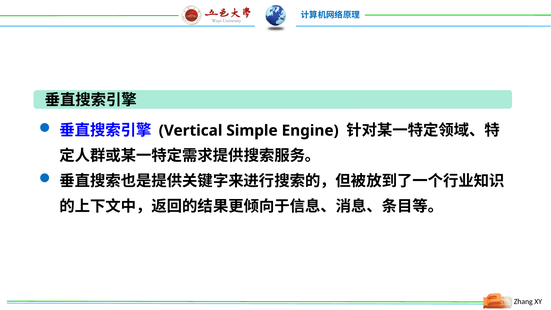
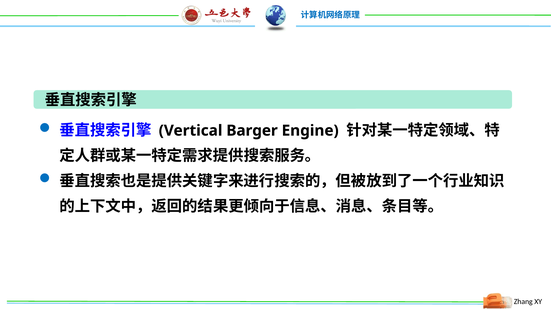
Simple: Simple -> Barger (252, 131)
